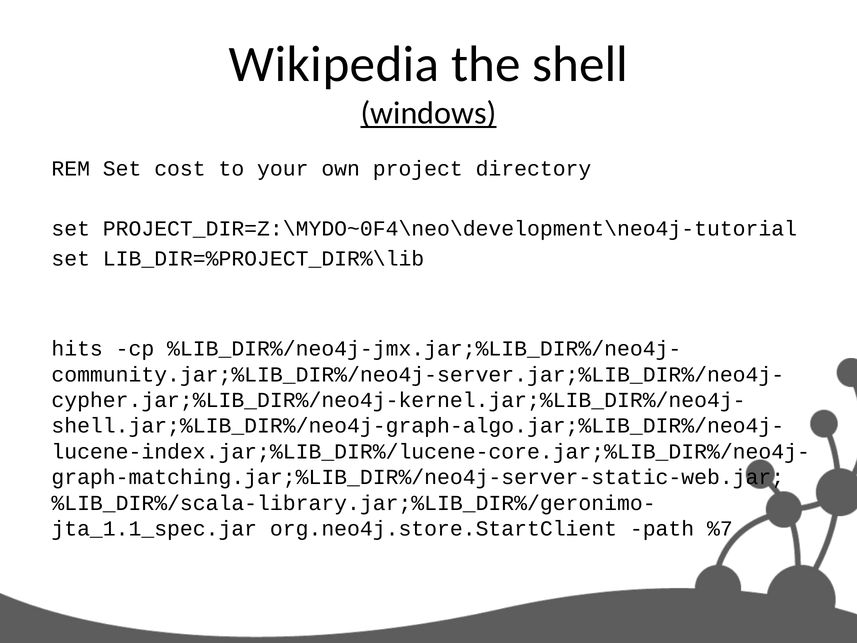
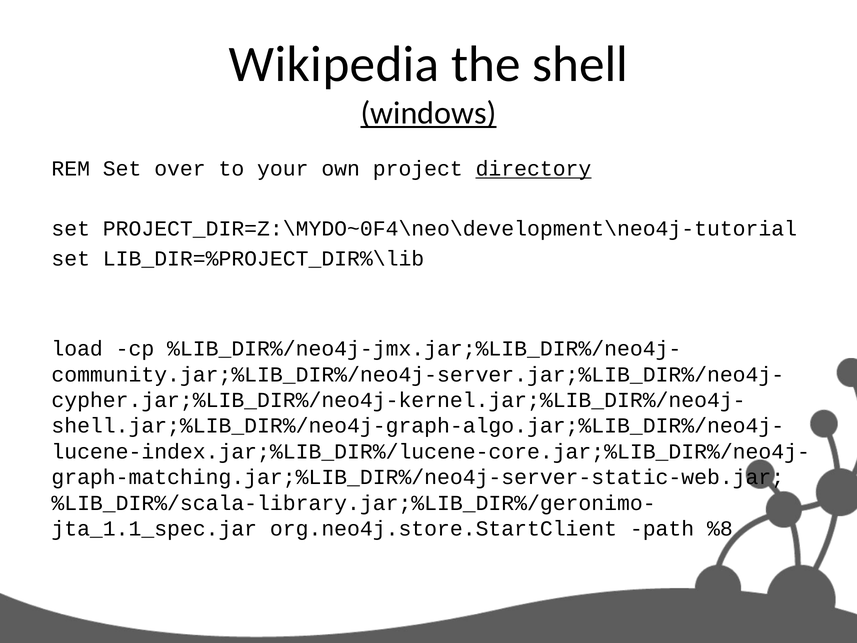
cost: cost -> over (180, 169)
directory underline: none -> present (533, 169)
hits: hits -> load (77, 349)
%7: %7 -> %8 (720, 529)
